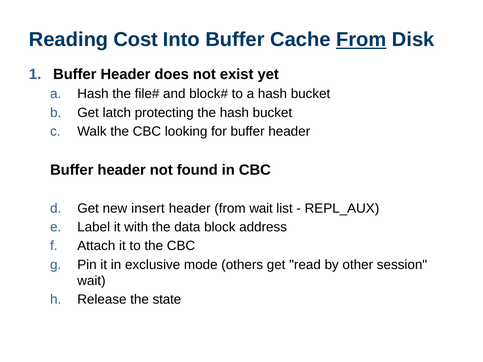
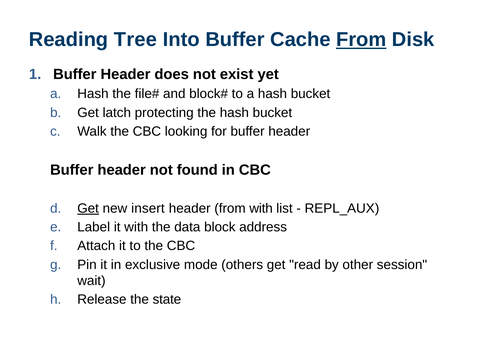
Cost: Cost -> Tree (135, 40)
Get underline: none -> present (88, 208)
from wait: wait -> with (261, 208)
